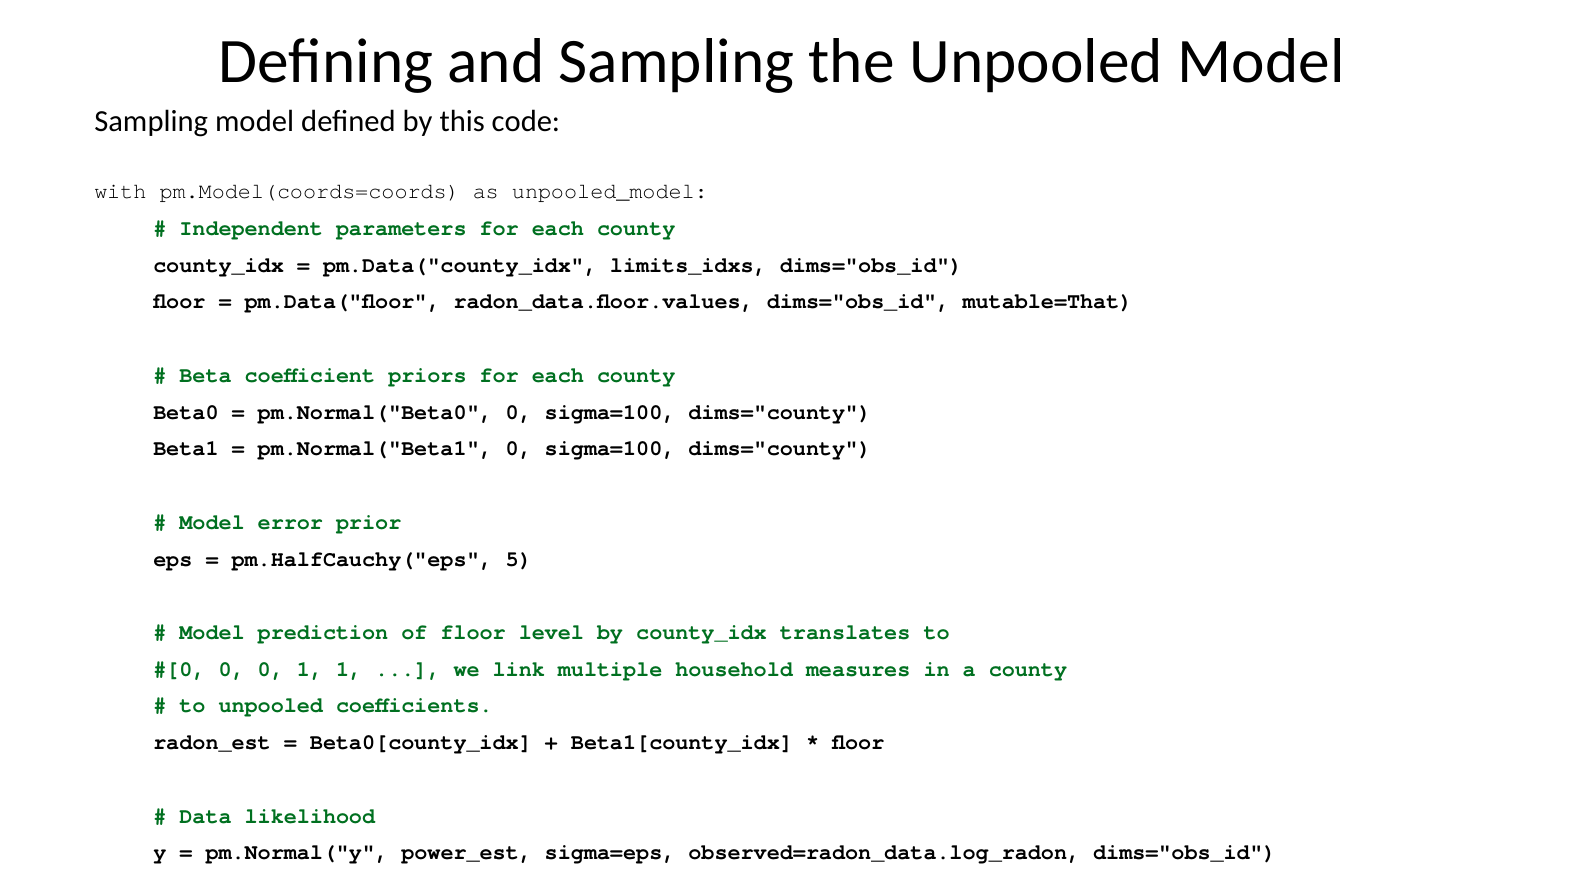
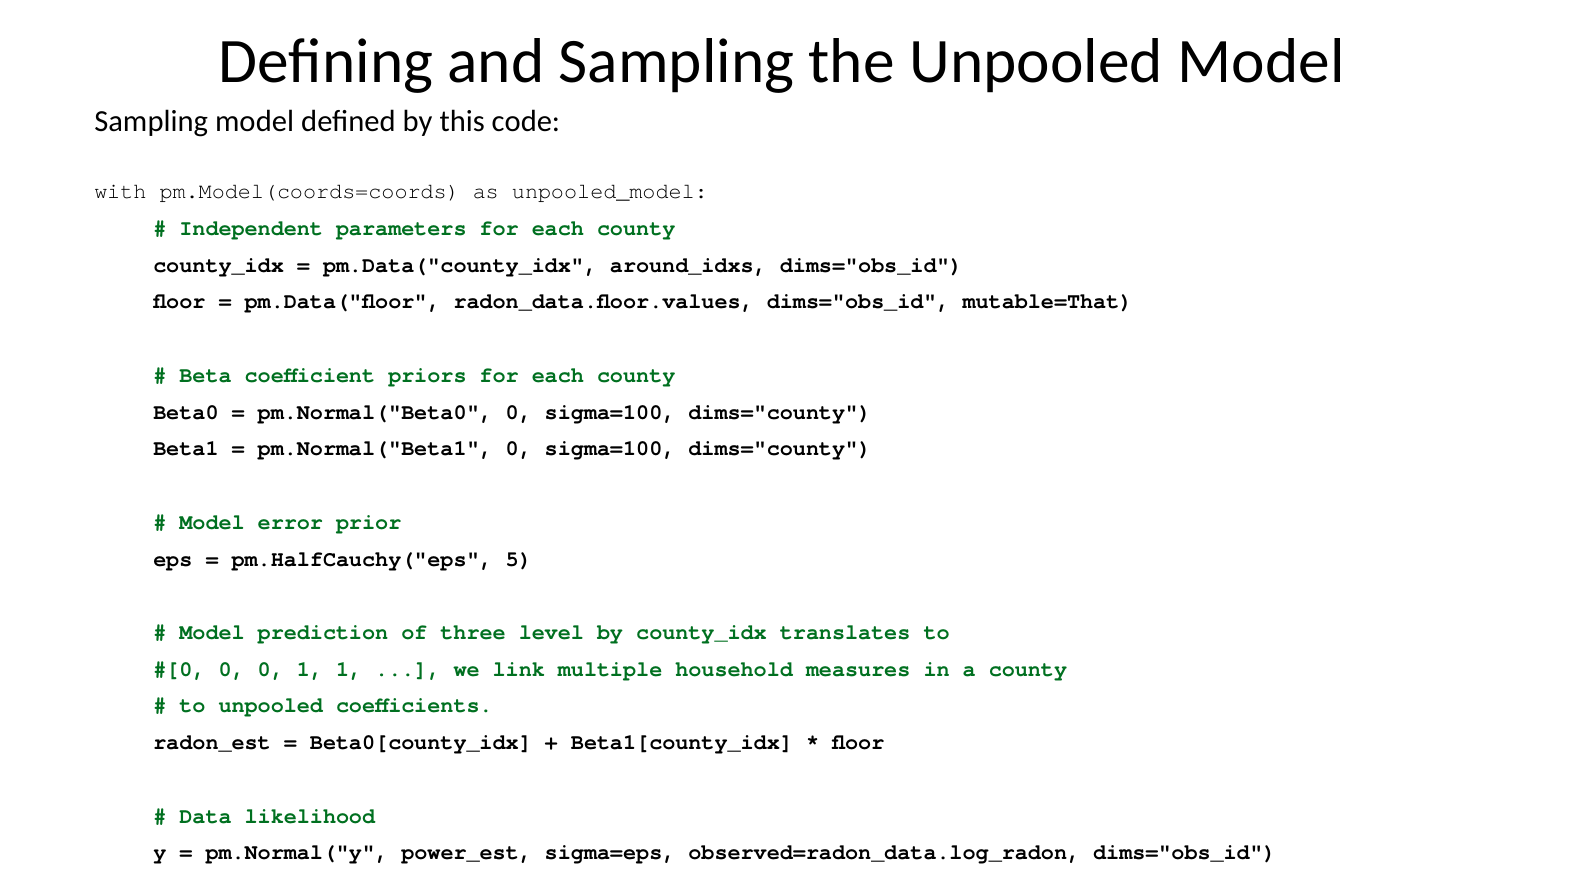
limits_idxs: limits_idxs -> around_idxs (688, 265)
of floor: floor -> three (473, 632)
